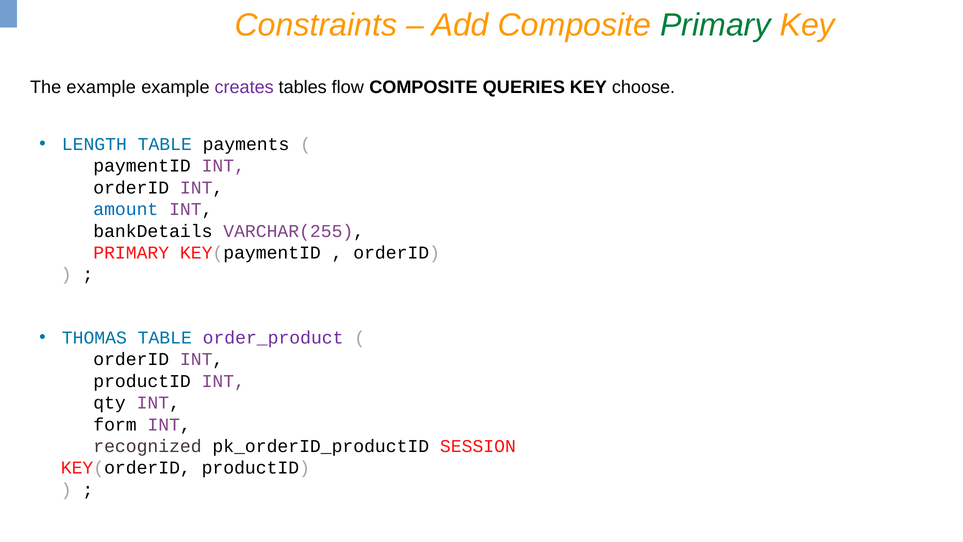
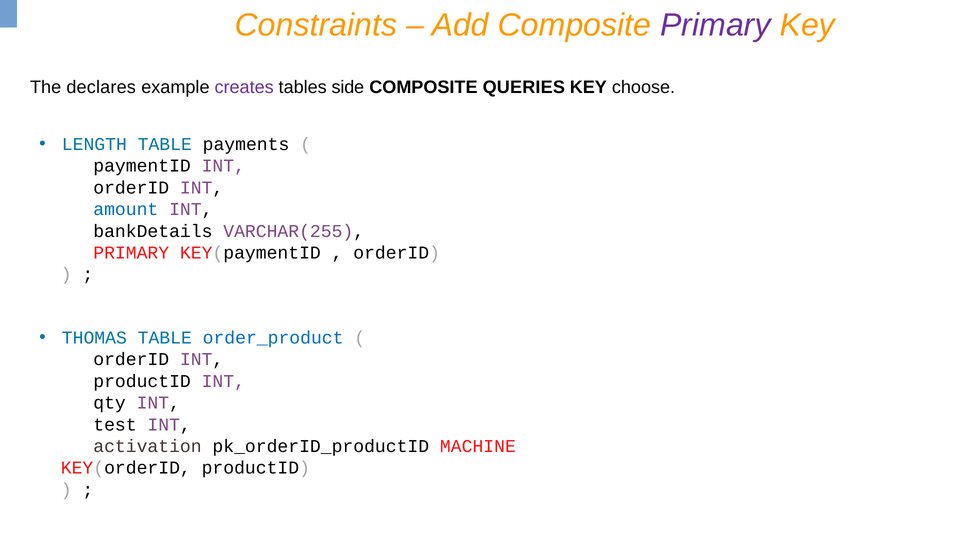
Primary colour: green -> purple (715, 25)
The example: example -> declares (101, 87)
flow: flow -> side (348, 87)
order_product colour: purple -> blue (273, 338)
form: form -> test (115, 424)
recognized: recognized -> activation (147, 446)
SESSION: SESSION -> MACHINE (478, 446)
